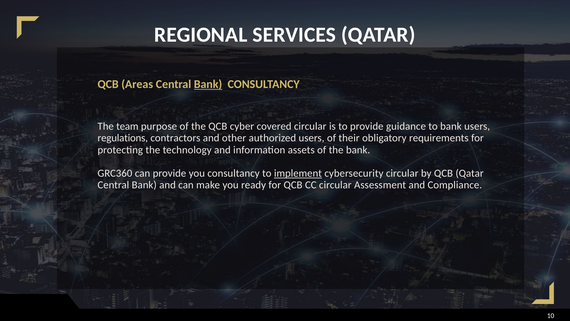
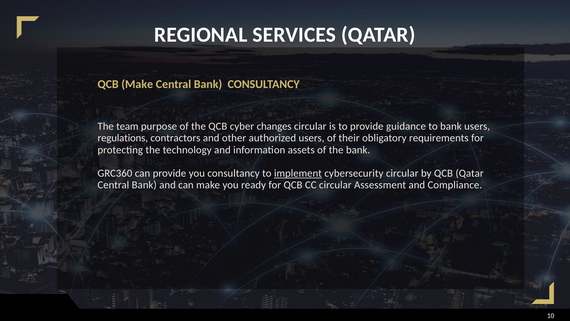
QCB Areas: Areas -> Make (137, 84)
Bank underline: present -> none (208, 84)
covered: covered -> changes (274, 126)
